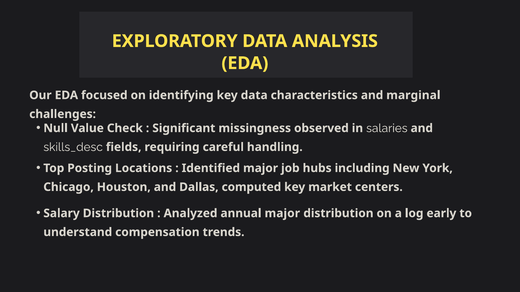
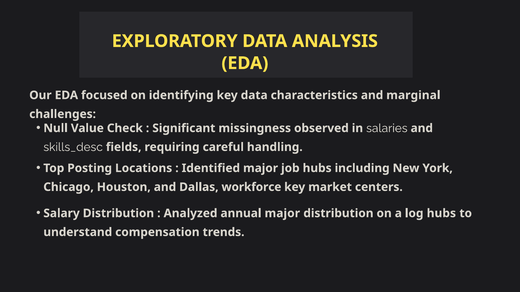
computed: computed -> workforce (251, 187)
log early: early -> hubs (441, 214)
